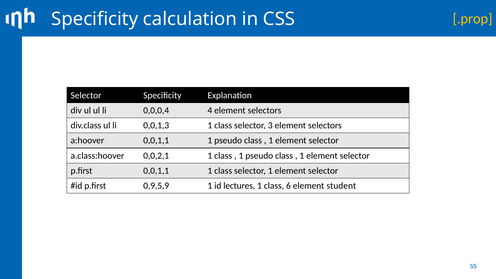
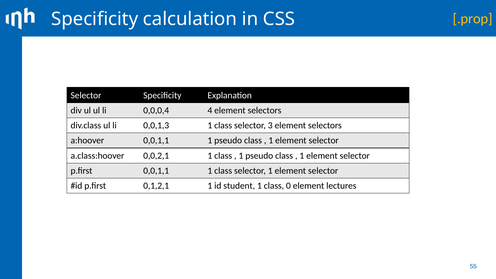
0,9,5,9: 0,9,5,9 -> 0,1,2,1 (156, 186)
lectures: lectures -> student (239, 186)
6: 6 -> 0 (288, 186)
student: student -> lectures (341, 186)
